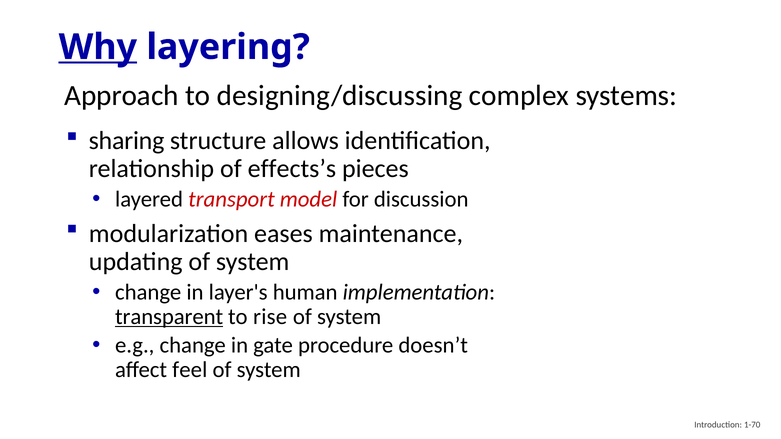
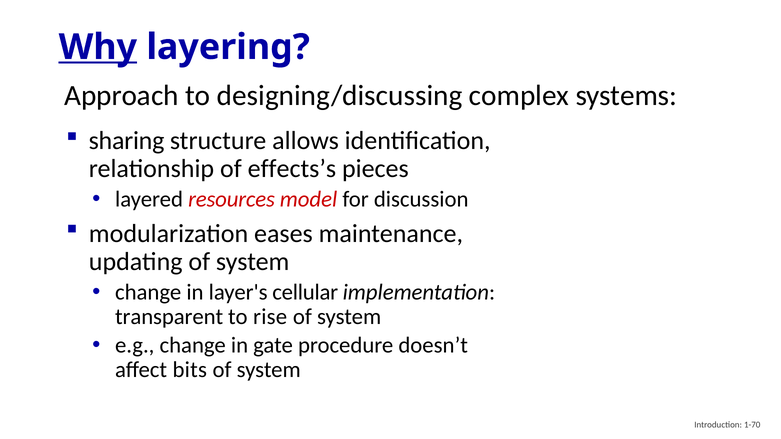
transport: transport -> resources (232, 199)
human: human -> cellular (305, 292)
transparent underline: present -> none (169, 317)
feel: feel -> bits (190, 370)
